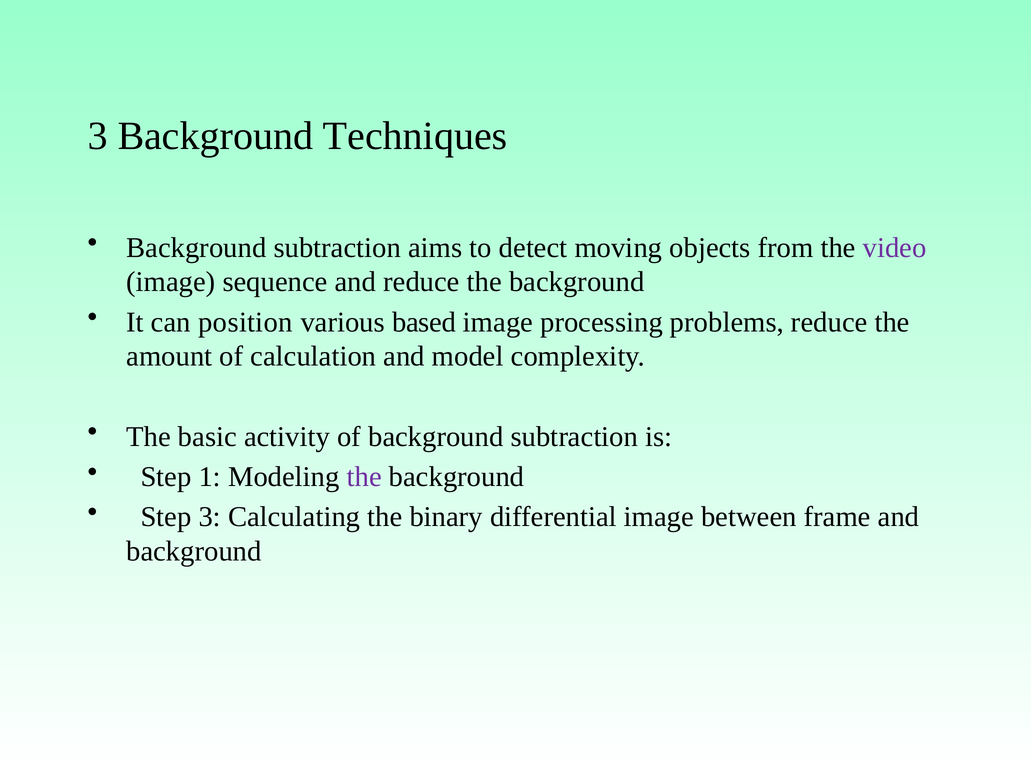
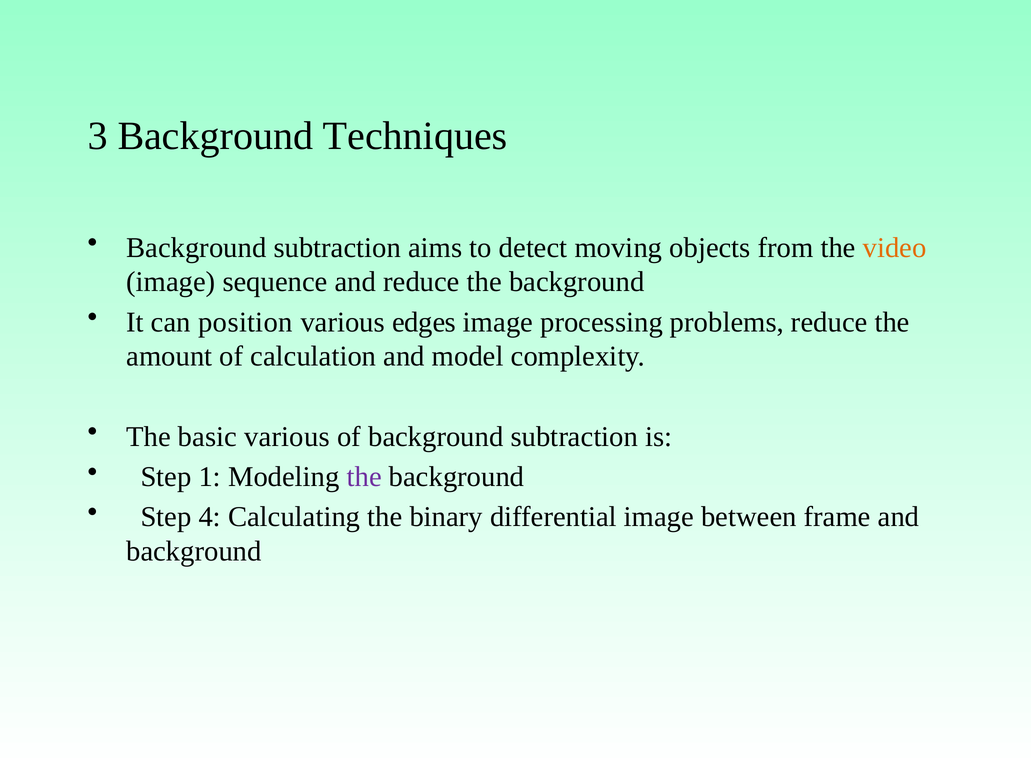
video colour: purple -> orange (895, 248)
based: based -> edges (424, 322)
basic activity: activity -> various (287, 437)
Step 3: 3 -> 4 (210, 517)
